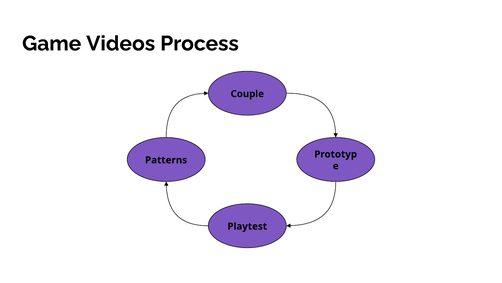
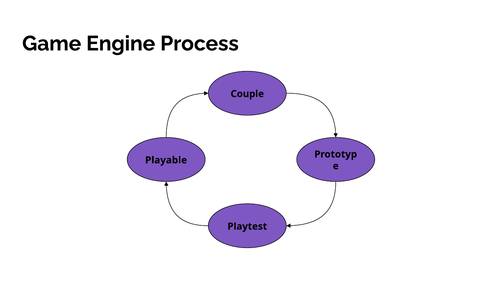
Videos: Videos -> Engine (121, 43)
Patterns: Patterns -> Playable (166, 160)
